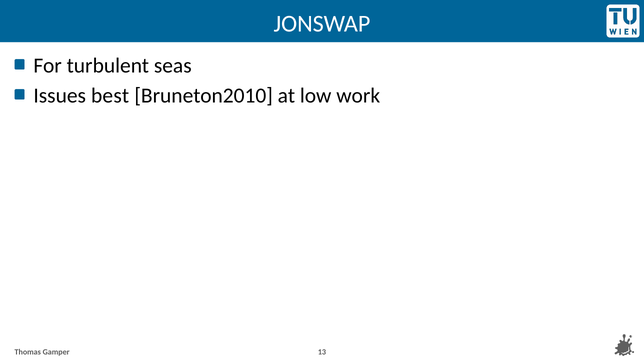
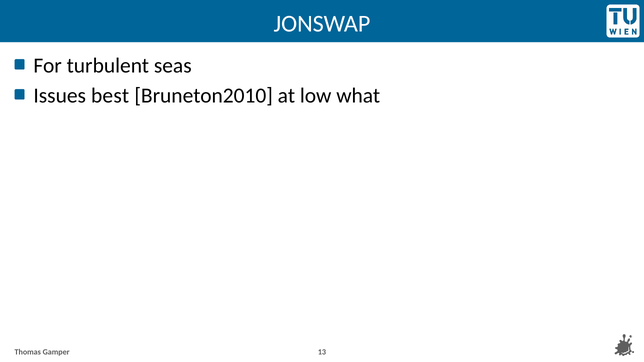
work: work -> what (358, 96)
